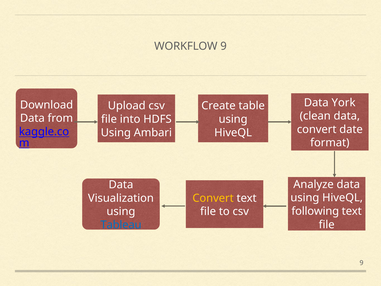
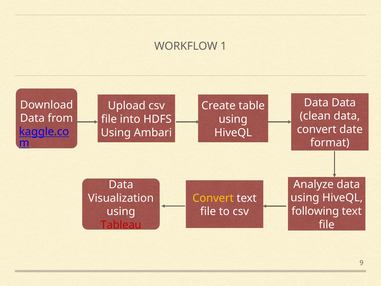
WORKFLOW 9: 9 -> 1 (224, 46)
Data York: York -> Data (344, 102)
Tableau colour: blue -> red (121, 225)
